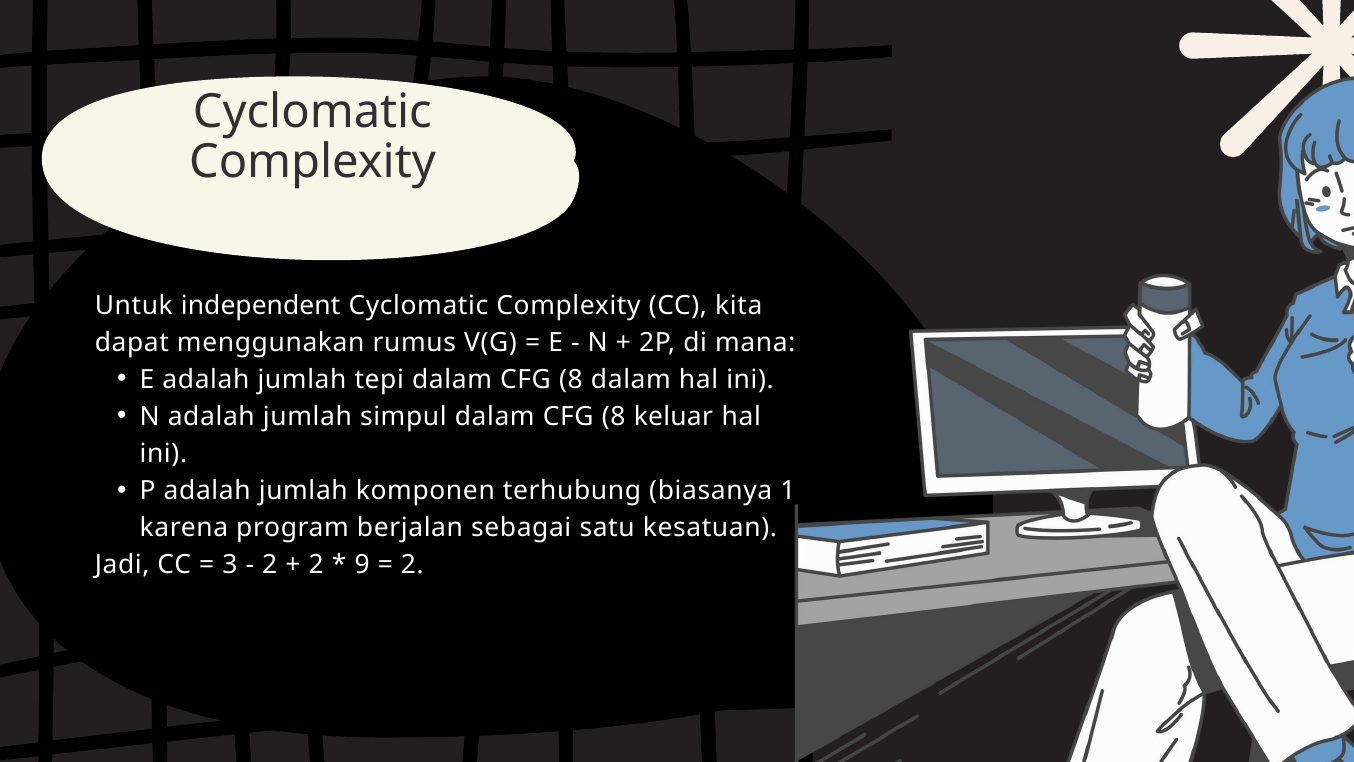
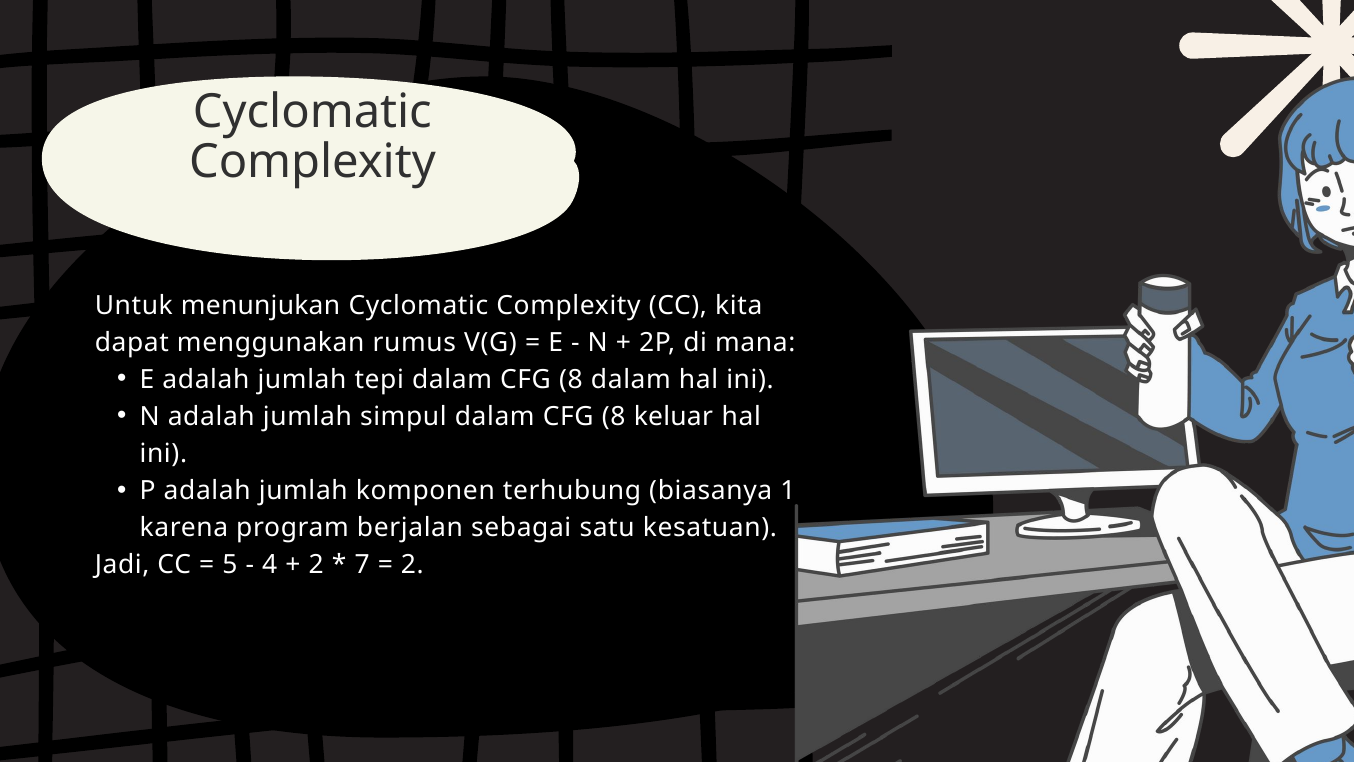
independent: independent -> menunjukan (261, 305)
3: 3 -> 5 (230, 565)
2: 2 -> 4 (270, 565)
9: 9 -> 7 (362, 565)
